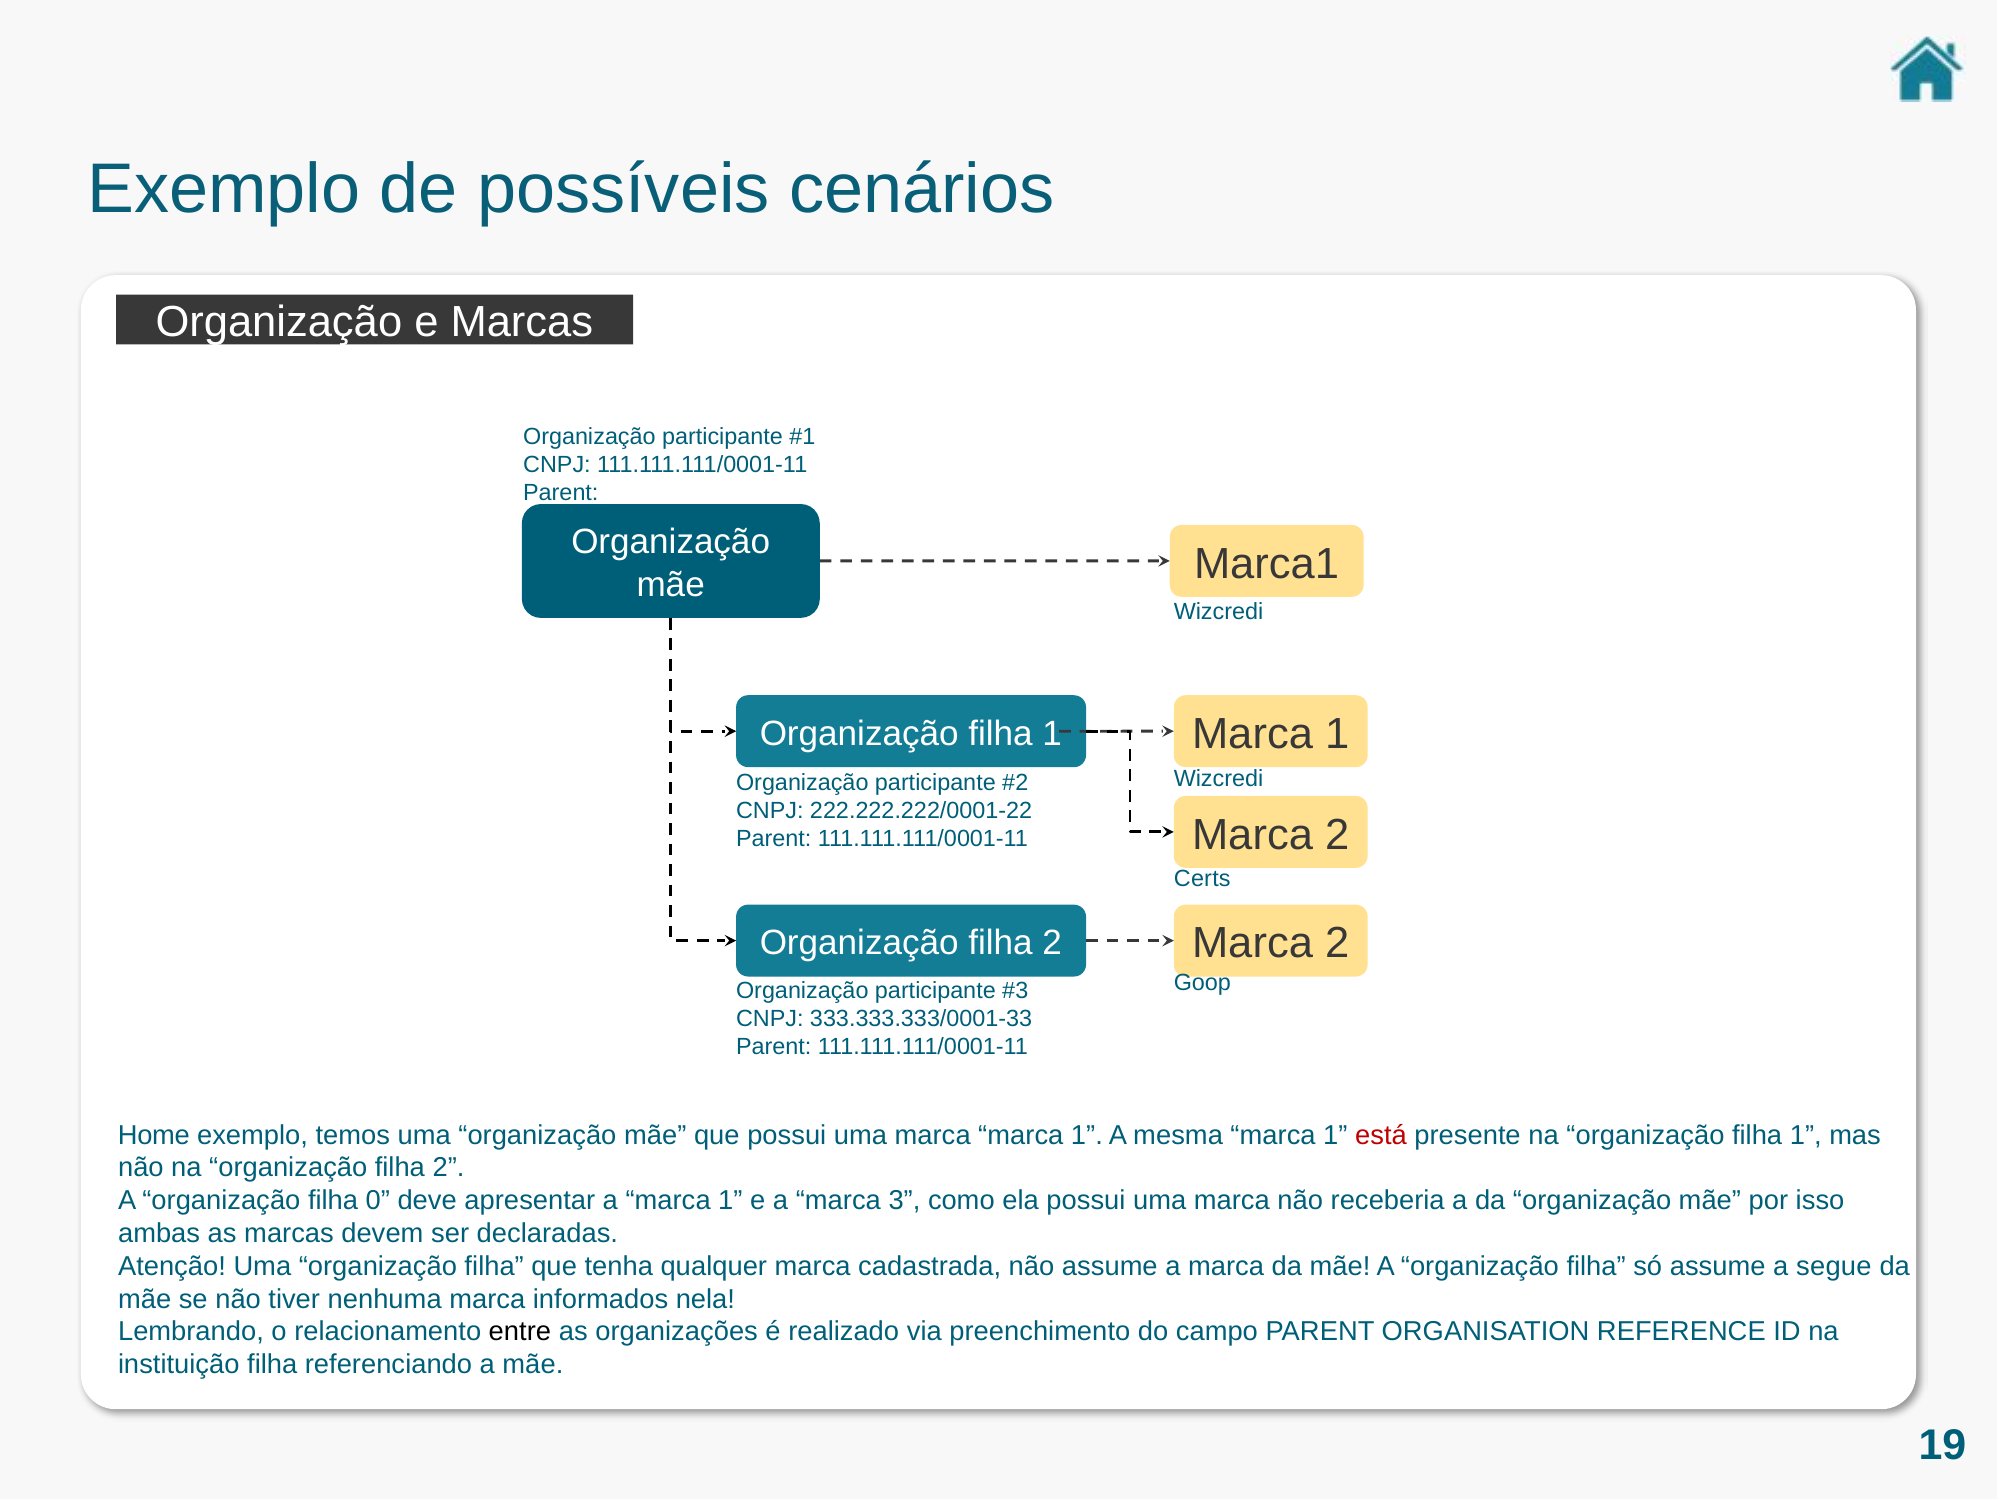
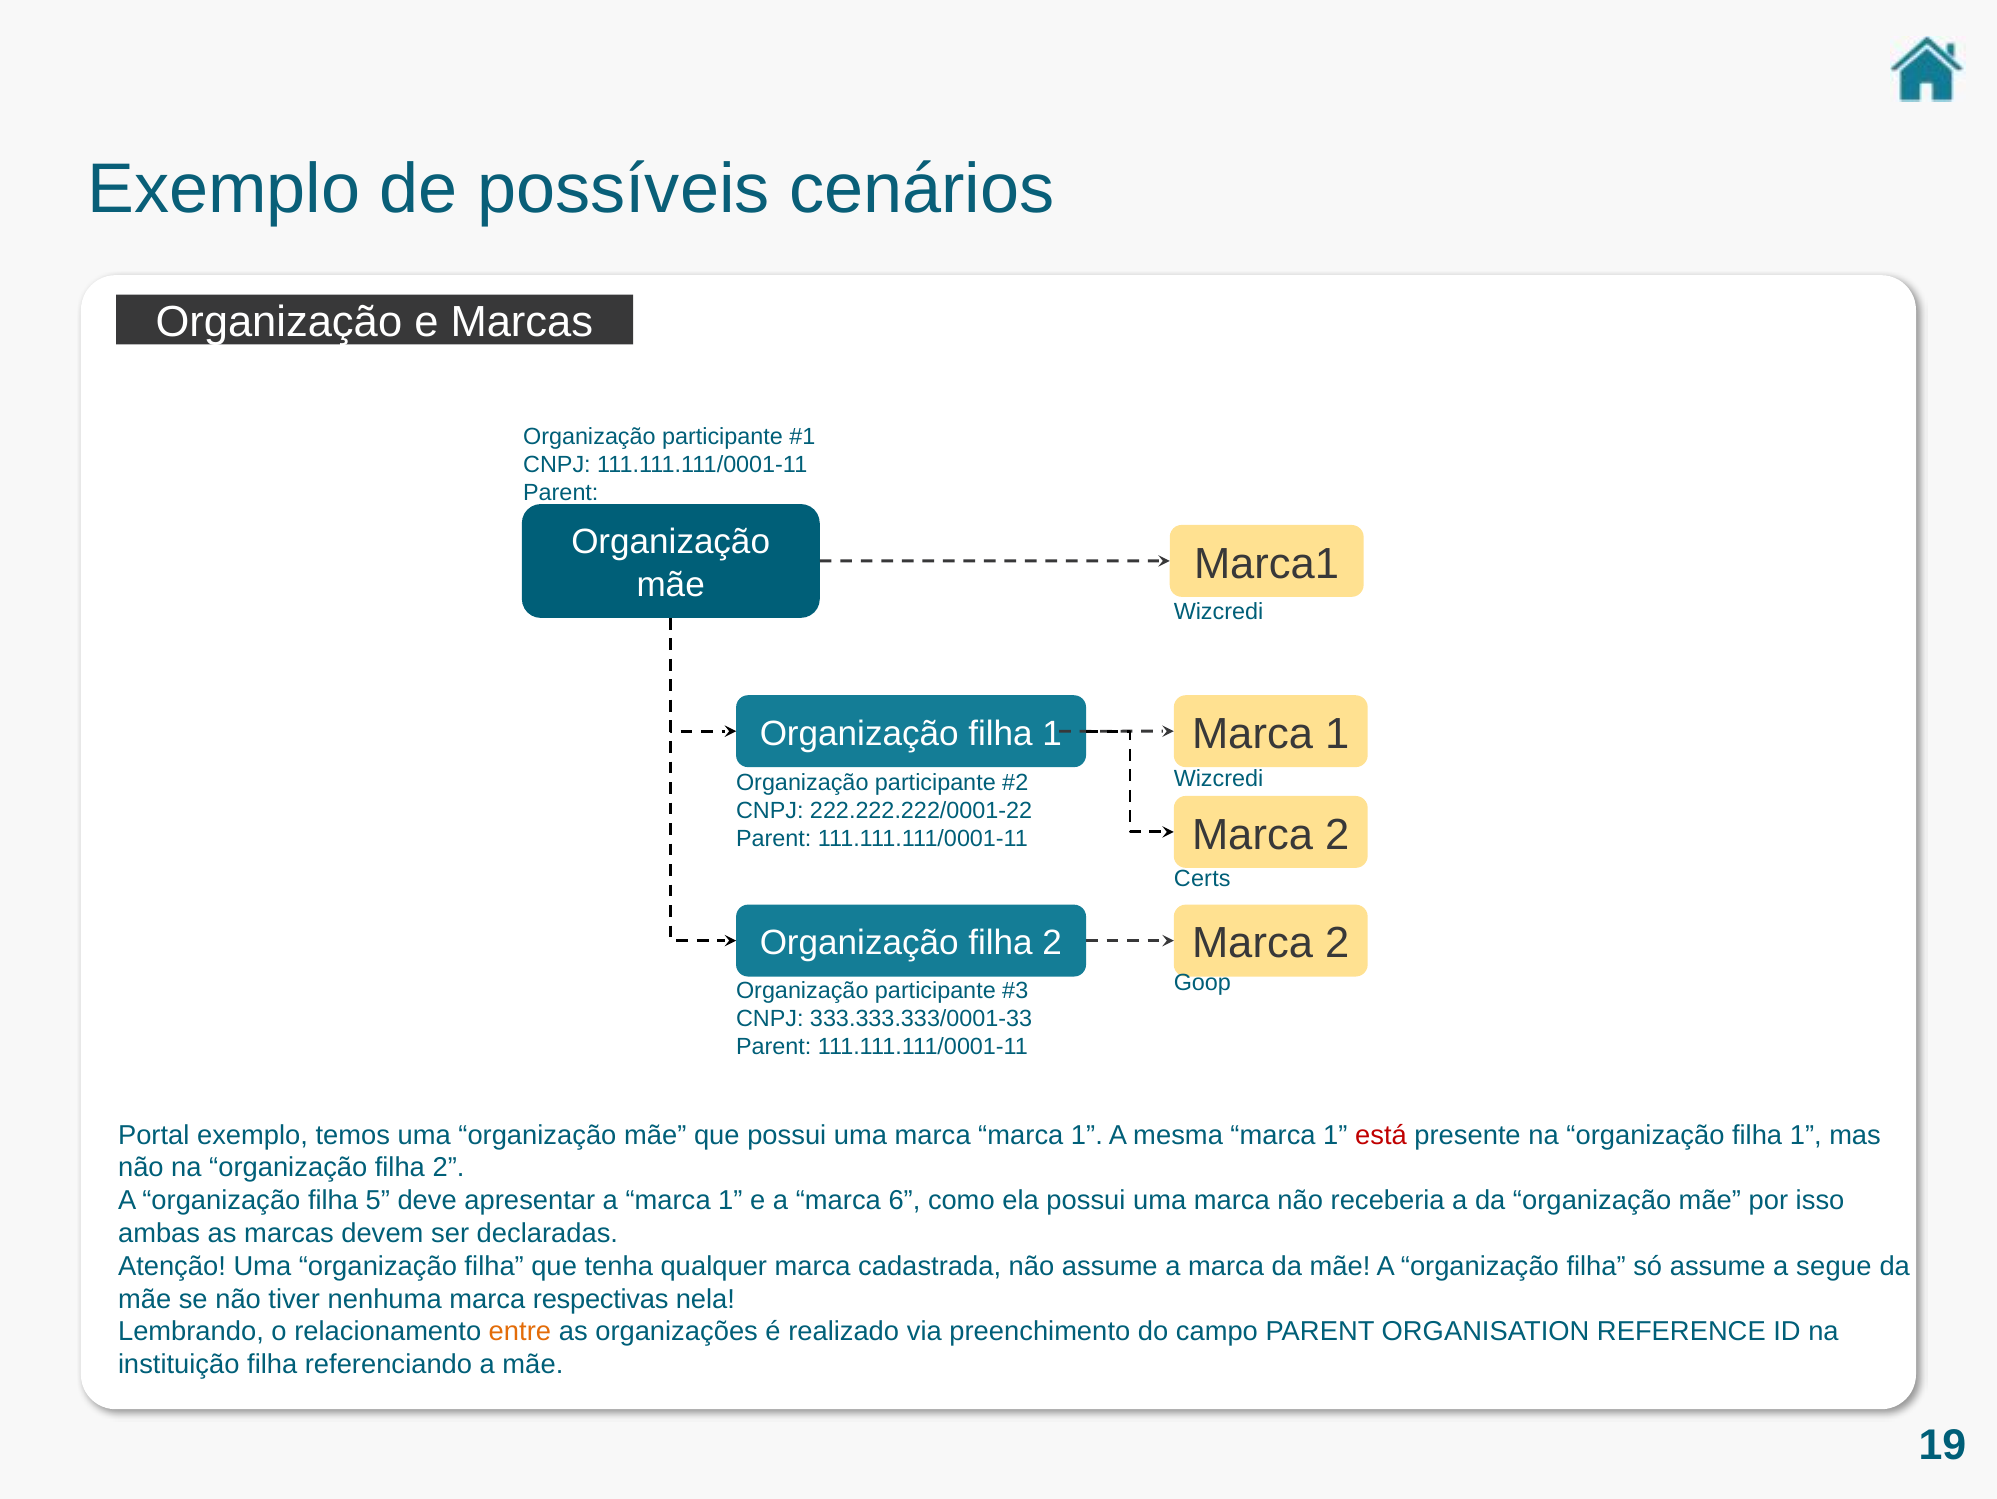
Home: Home -> Portal (154, 1135)
0: 0 -> 5 (378, 1200)
3: 3 -> 6 (904, 1200)
informados: informados -> respectivas (601, 1299)
entre colour: black -> orange (520, 1331)
